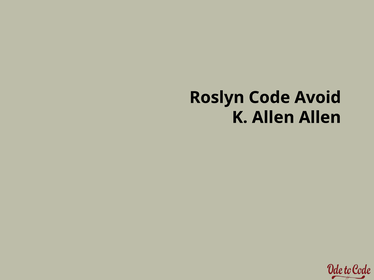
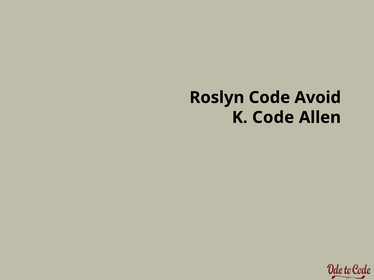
K Allen: Allen -> Code (273, 118)
